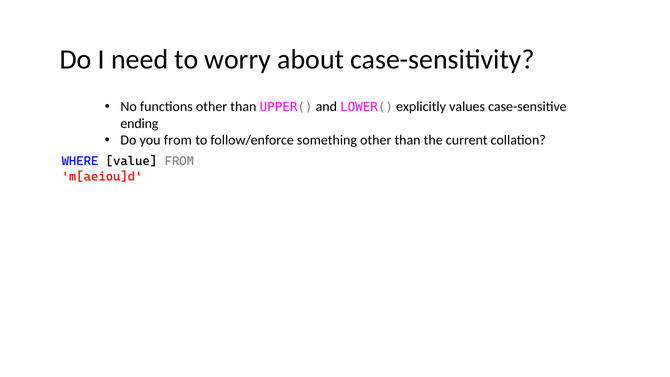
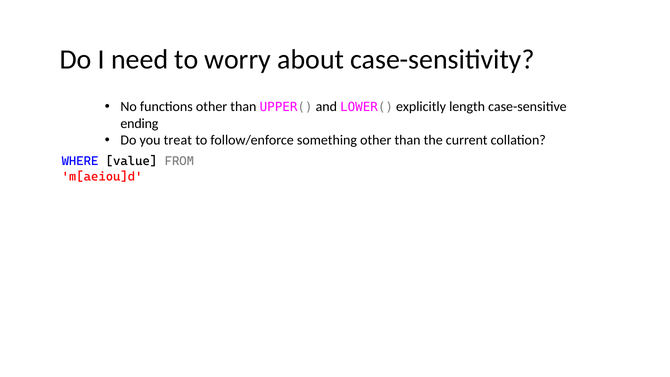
values: values -> length (467, 107)
you from: from -> treat (178, 140)
